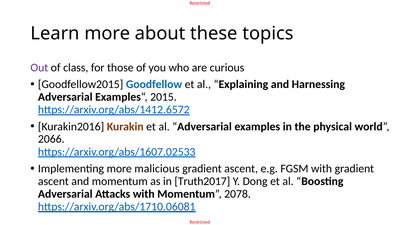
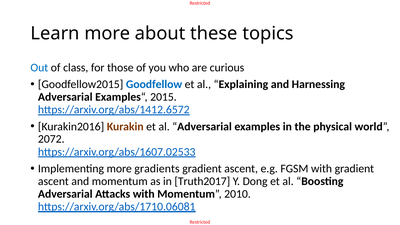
Out colour: purple -> blue (39, 68)
2066: 2066 -> 2072 (51, 139)
malicious: malicious -> gradients (157, 169)
2078: 2078 -> 2010 (238, 194)
